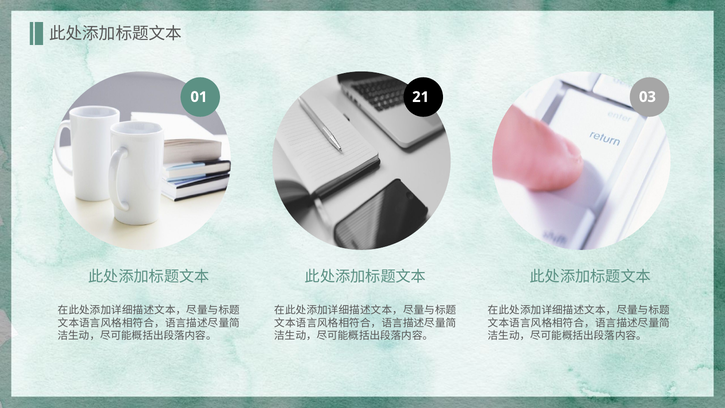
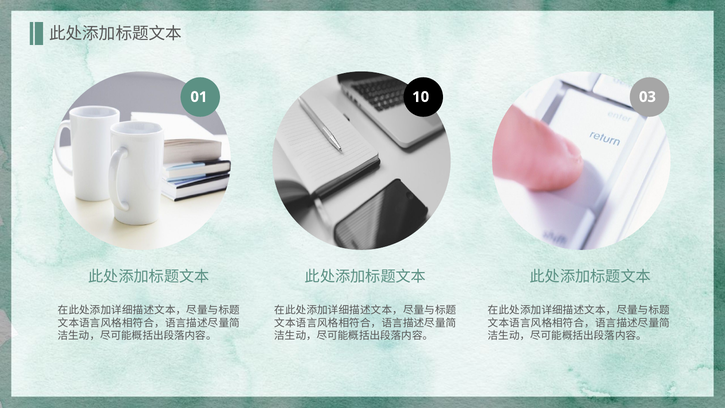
21: 21 -> 10 (421, 97)
